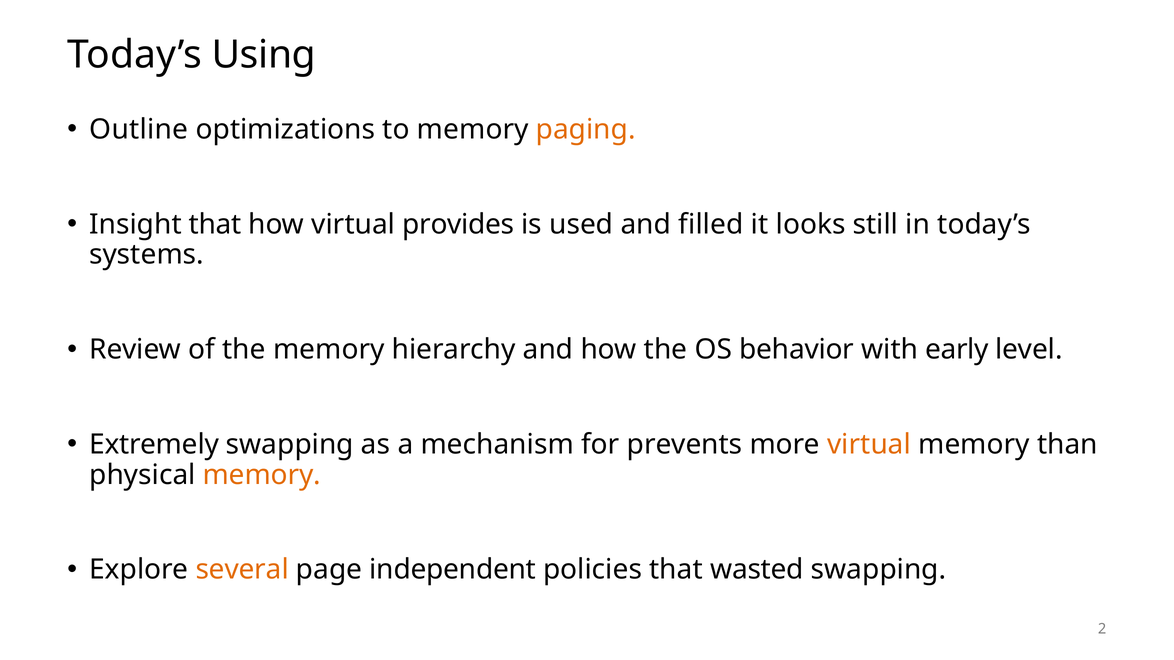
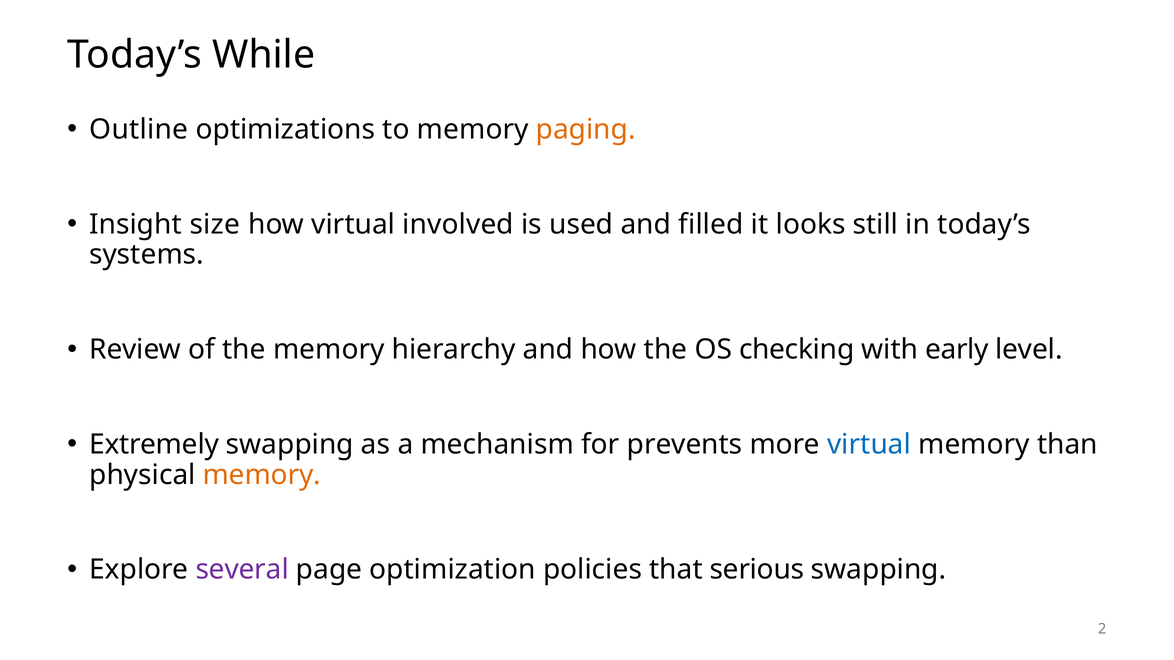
Using: Using -> While (264, 55)
Insight that: that -> size (215, 224)
provides: provides -> involved (458, 224)
behavior: behavior -> checking (797, 350)
virtual colour: orange -> blue (869, 445)
several colour: orange -> purple (242, 570)
independent: independent -> optimization (453, 570)
wasted: wasted -> serious (757, 570)
